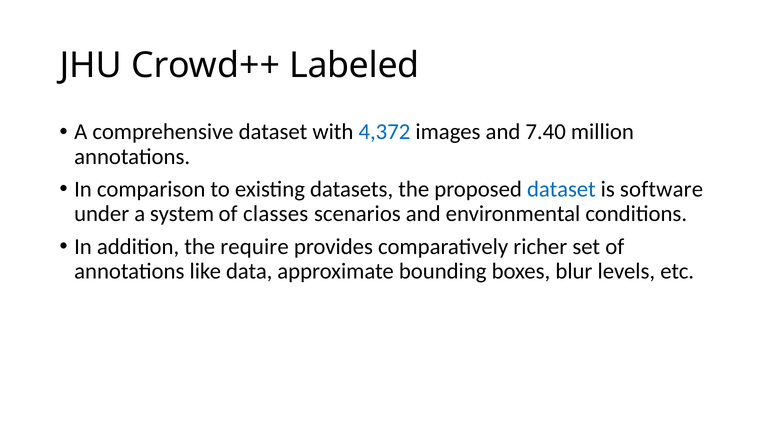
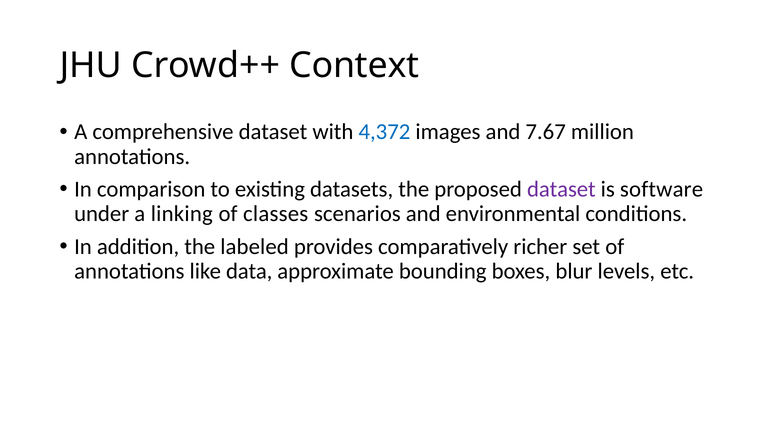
Labeled: Labeled -> Context (354, 66)
7.40: 7.40 -> 7.67 (546, 132)
dataset colour: blue -> purple (561, 189)
system: system -> linking (182, 214)
require: require -> labeled (255, 247)
